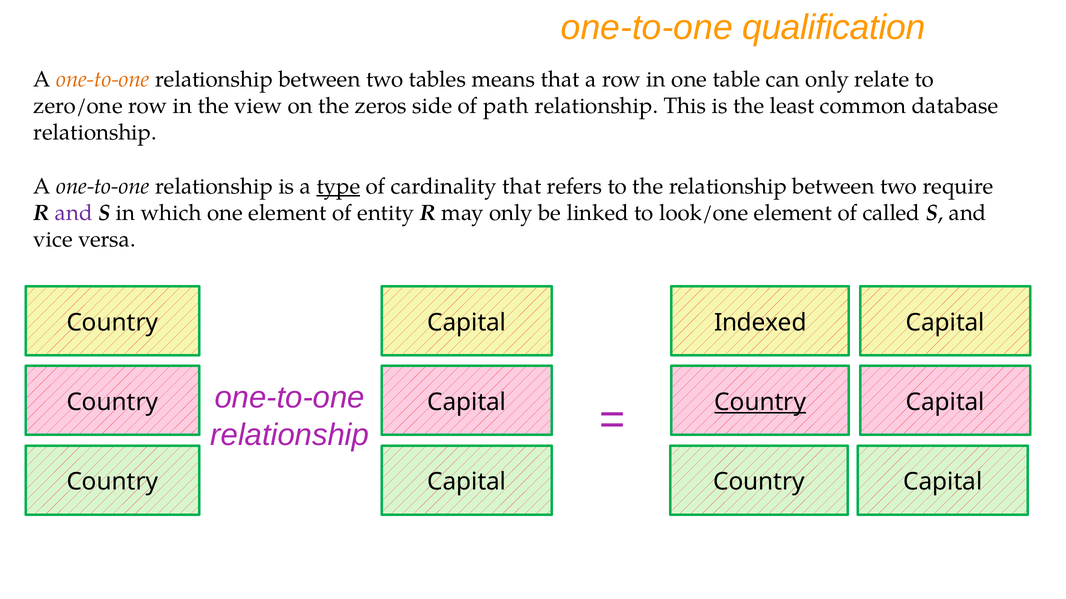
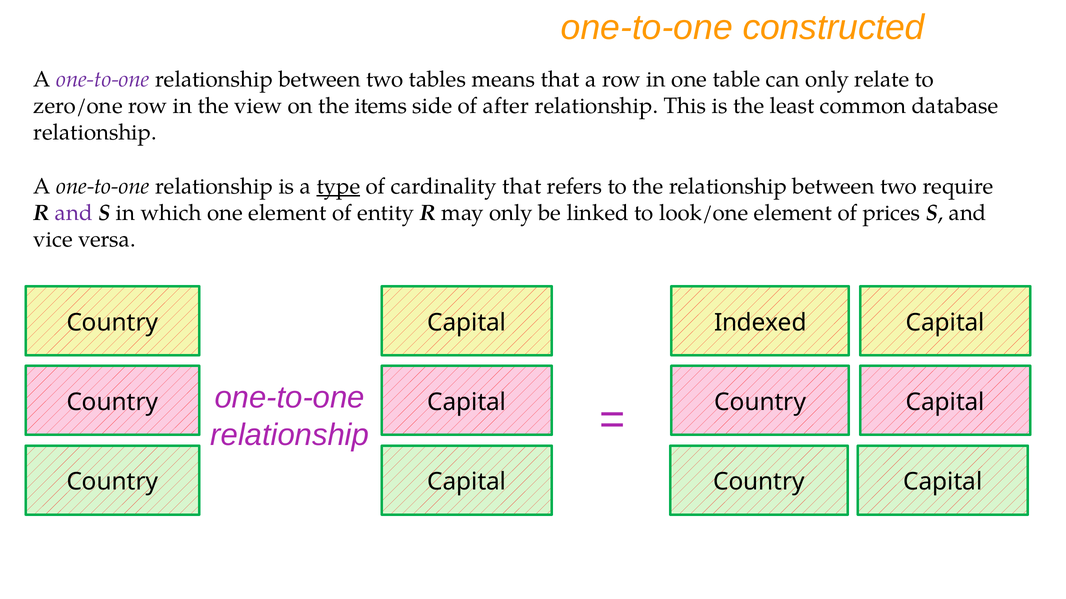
qualification: qualification -> constructed (834, 28)
one-to-one colour: orange -> purple (103, 79)
zeros: zeros -> items (381, 106)
path: path -> after (506, 106)
called: called -> prices (891, 213)
Country underline: present -> none (760, 403)
